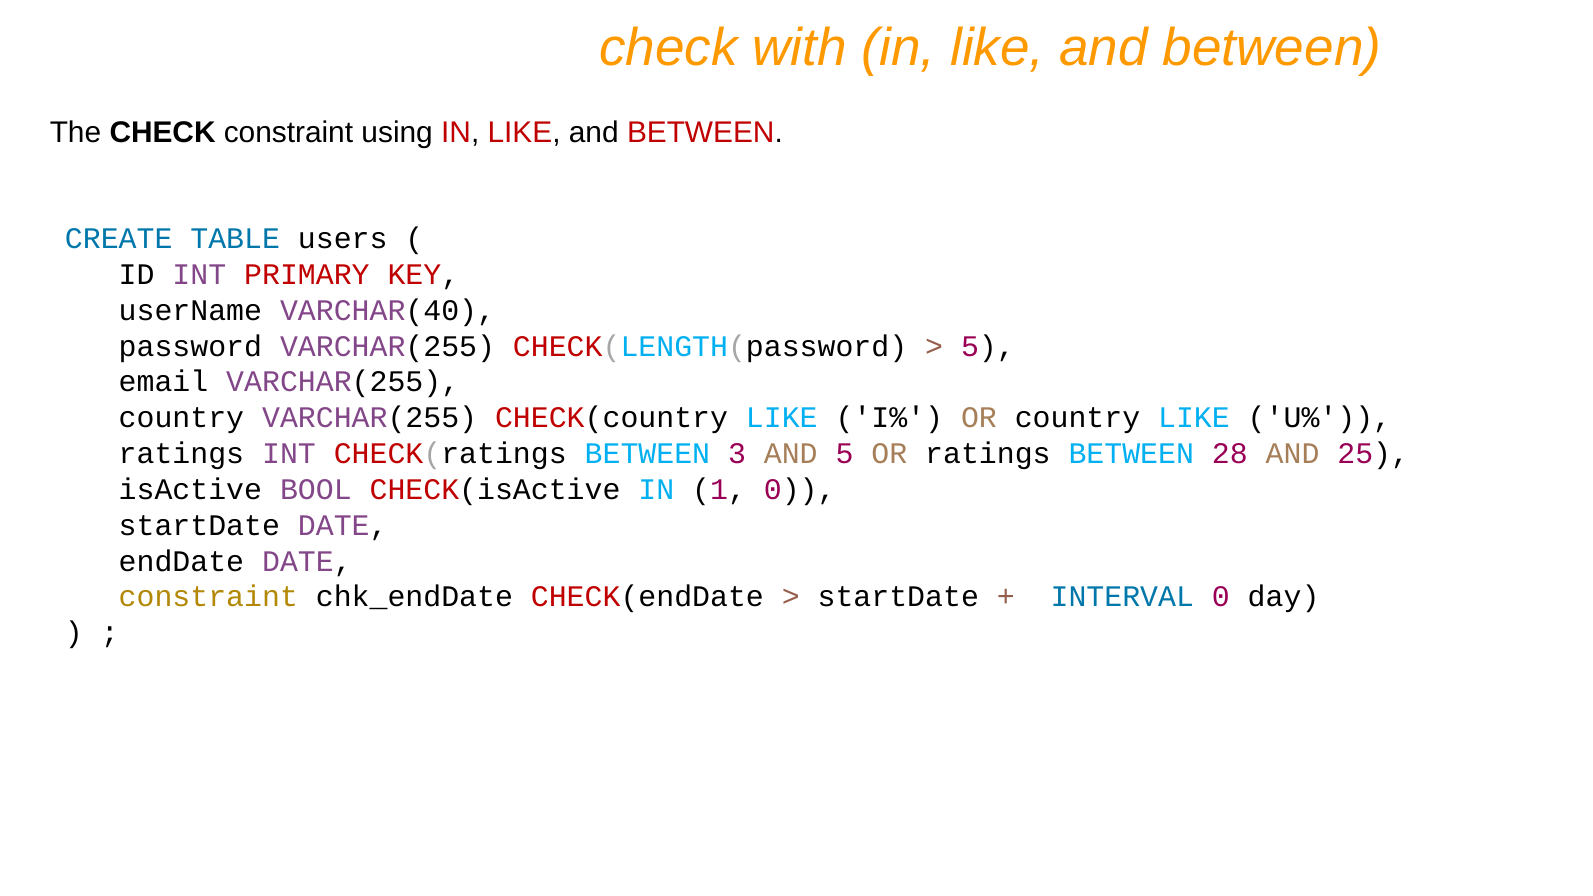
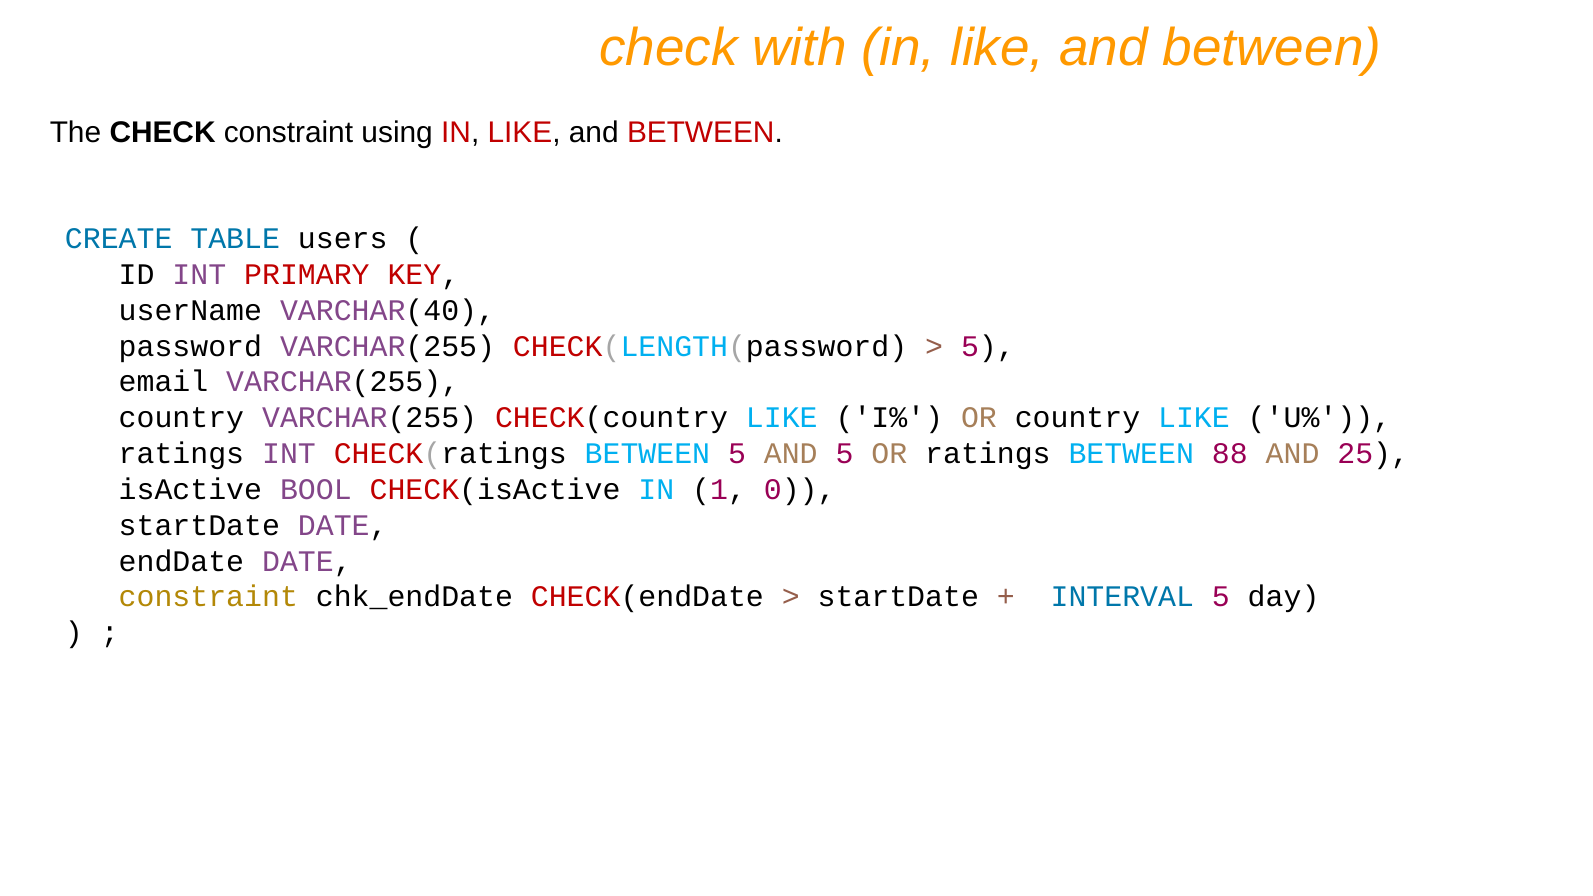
BETWEEN 3: 3 -> 5 (737, 454)
28: 28 -> 88 (1230, 454)
INTERVAL 0: 0 -> 5 (1221, 597)
